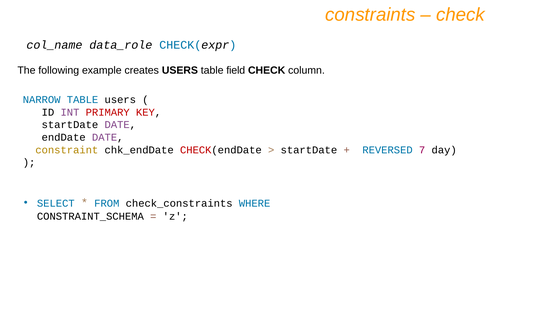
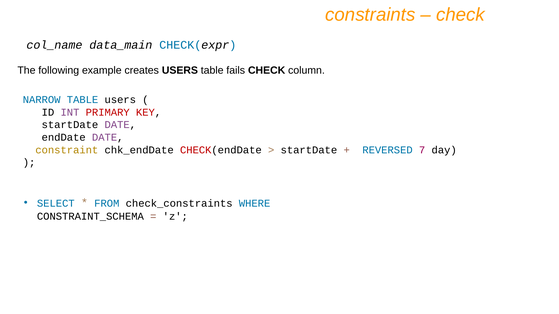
data_role: data_role -> data_main (121, 45)
field: field -> fails (236, 71)
